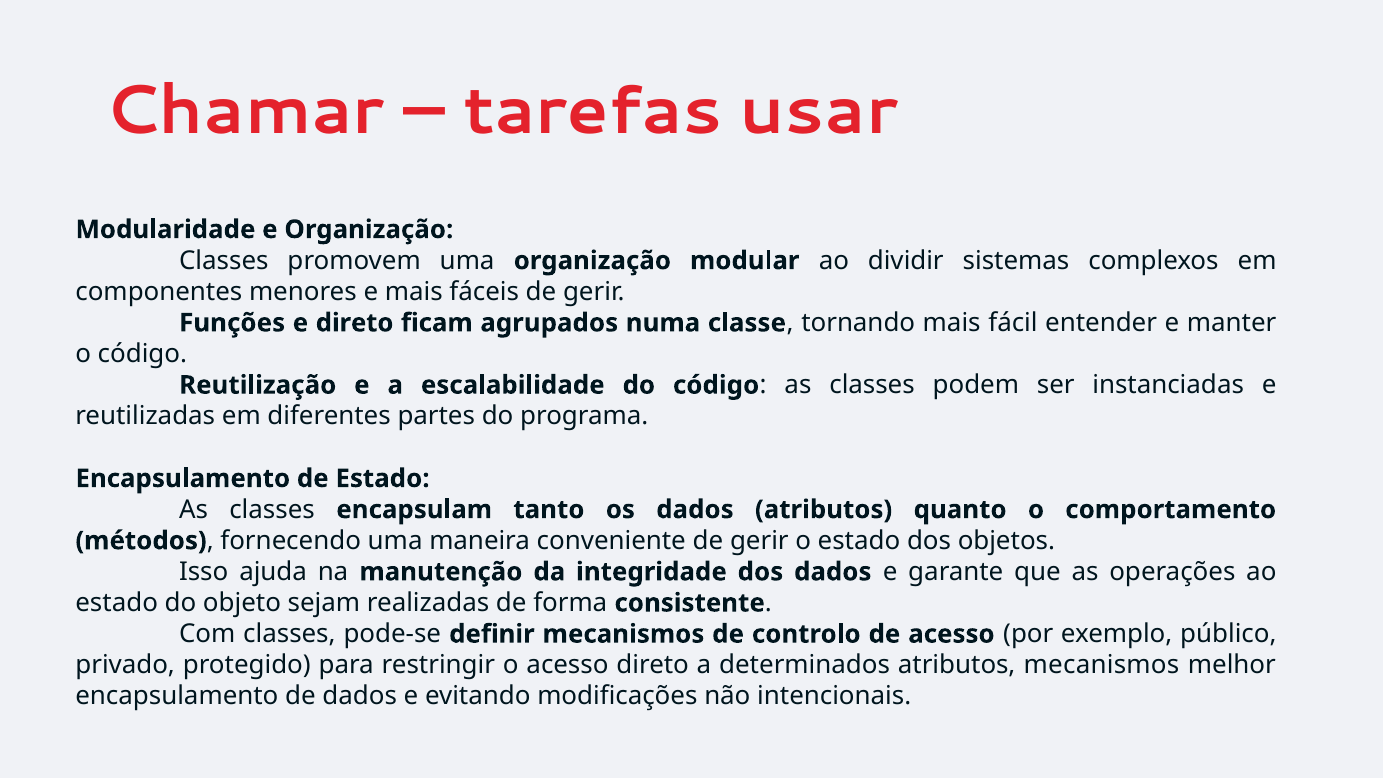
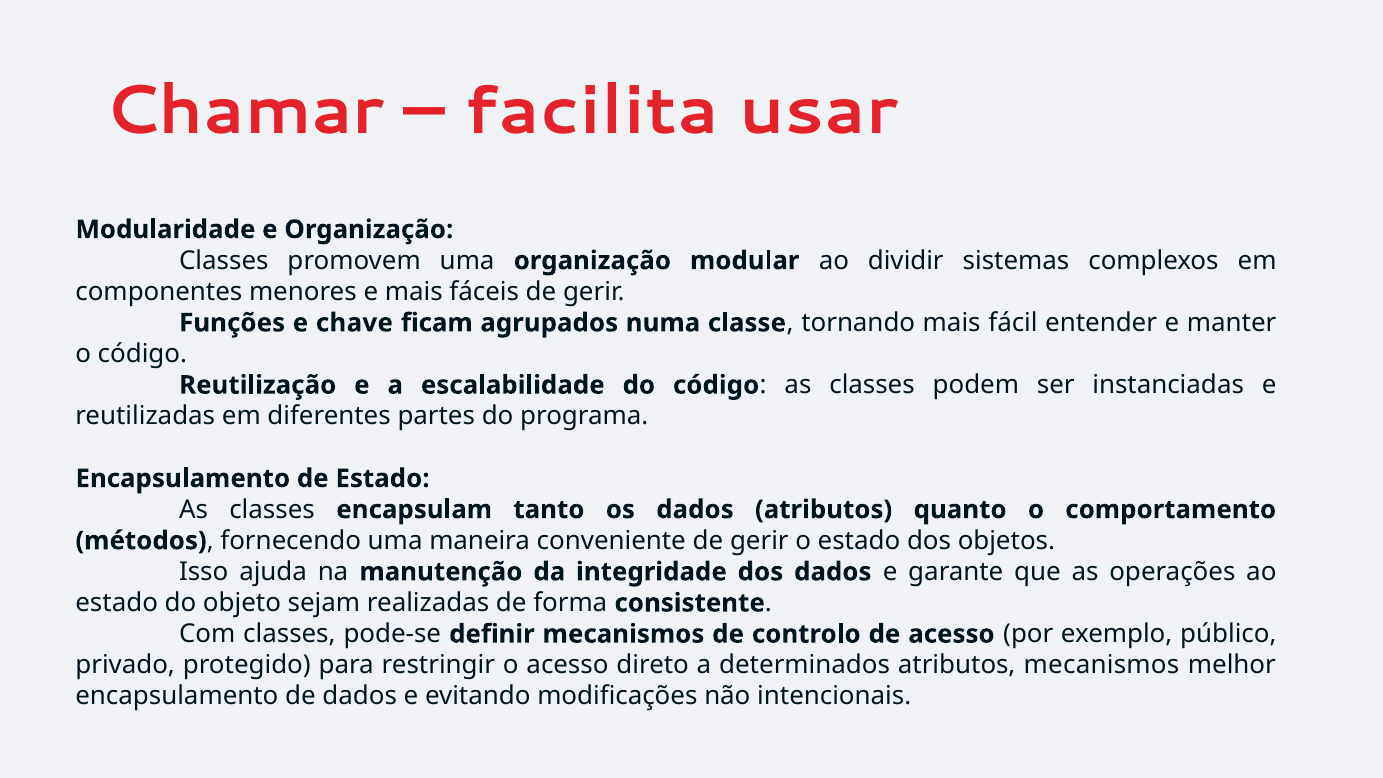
tarefas: tarefas -> facilita (592, 111)
e direto: direto -> chave (354, 323)
